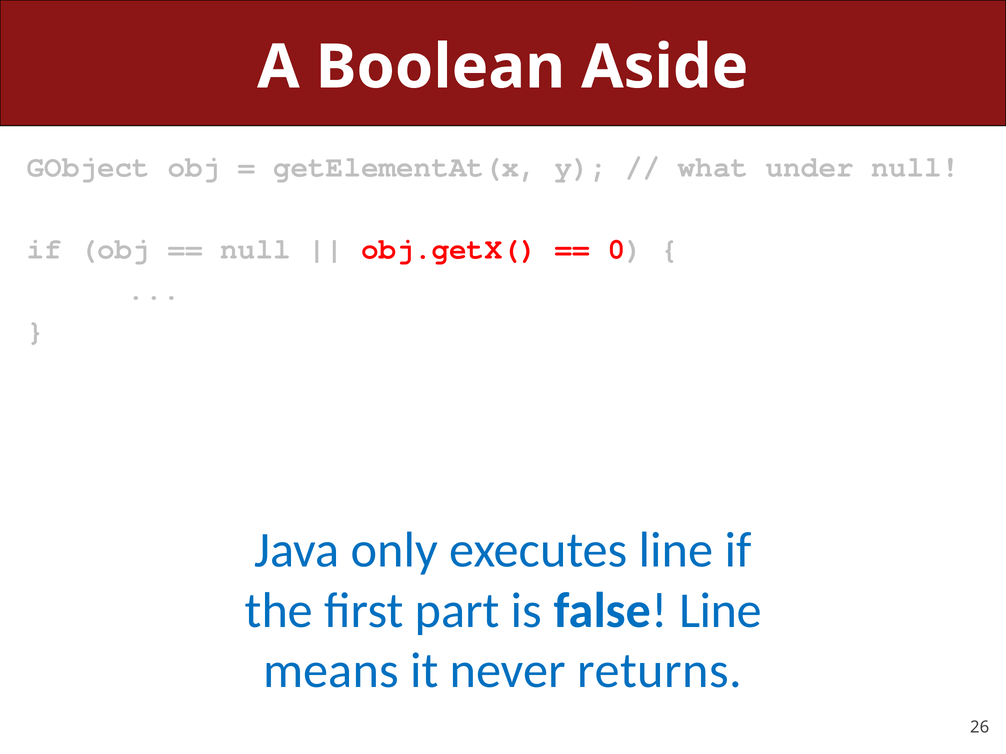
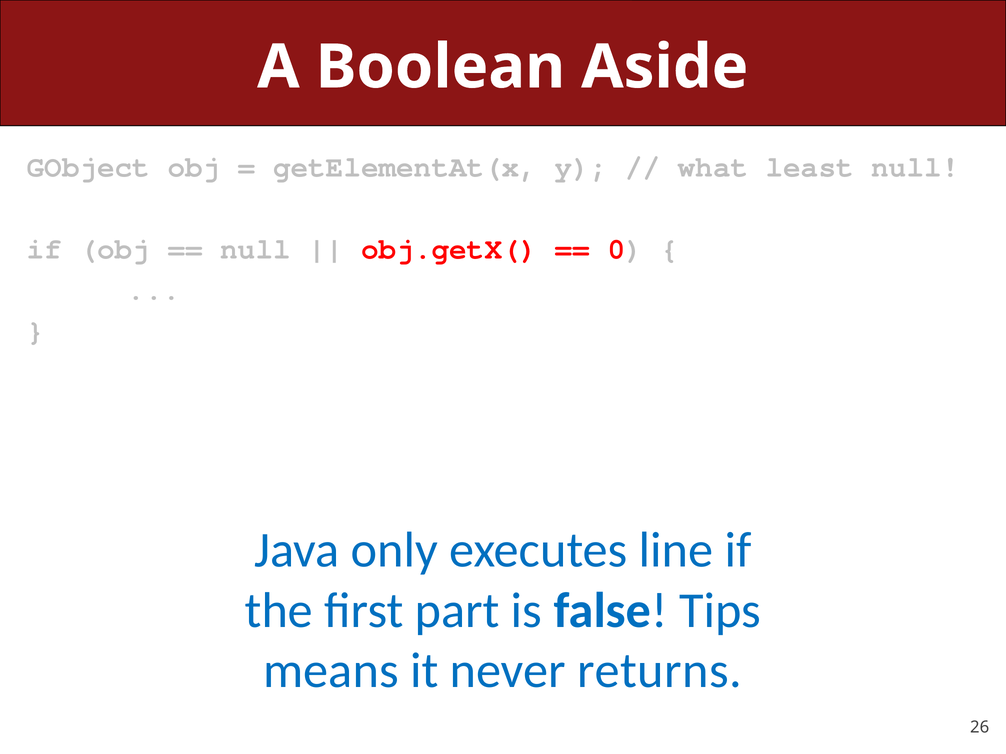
under: under -> least (810, 167)
false Line: Line -> Tips (720, 611)
